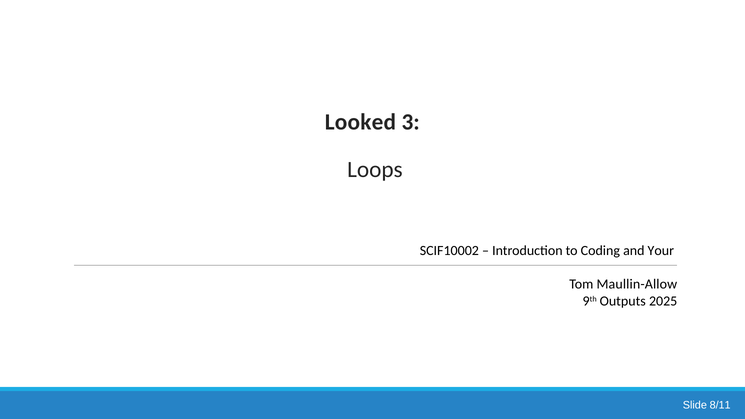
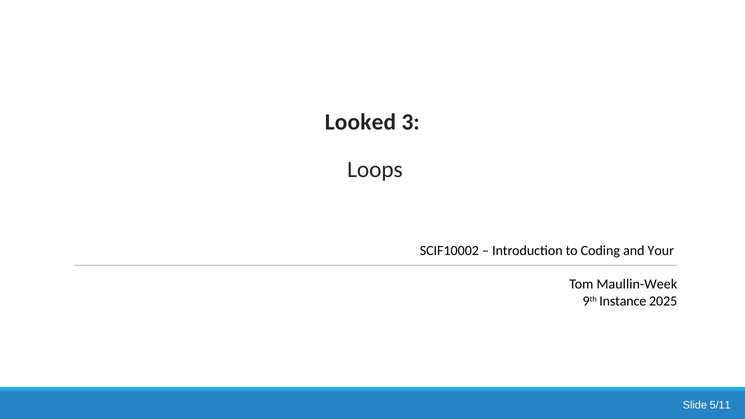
Maullin-Allow: Maullin-Allow -> Maullin-Week (637, 284)
Outputs: Outputs -> Instance (623, 301)
8/11: 8/11 -> 5/11 (720, 405)
